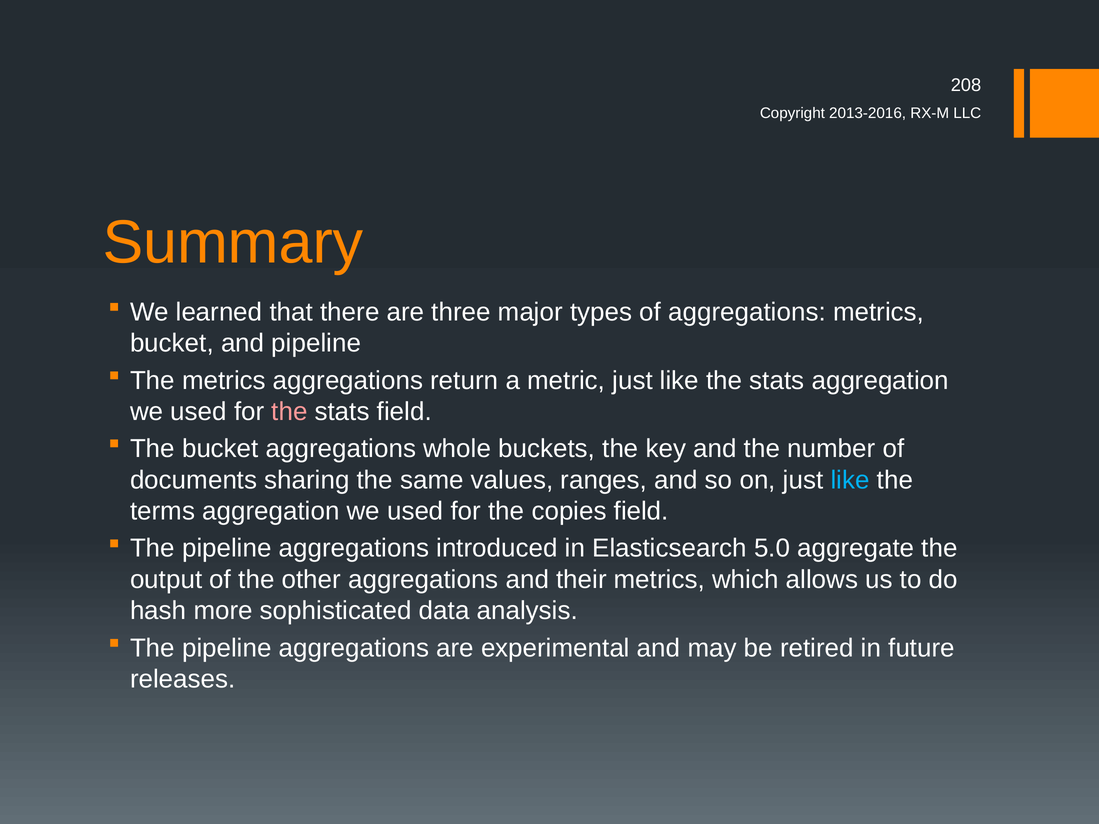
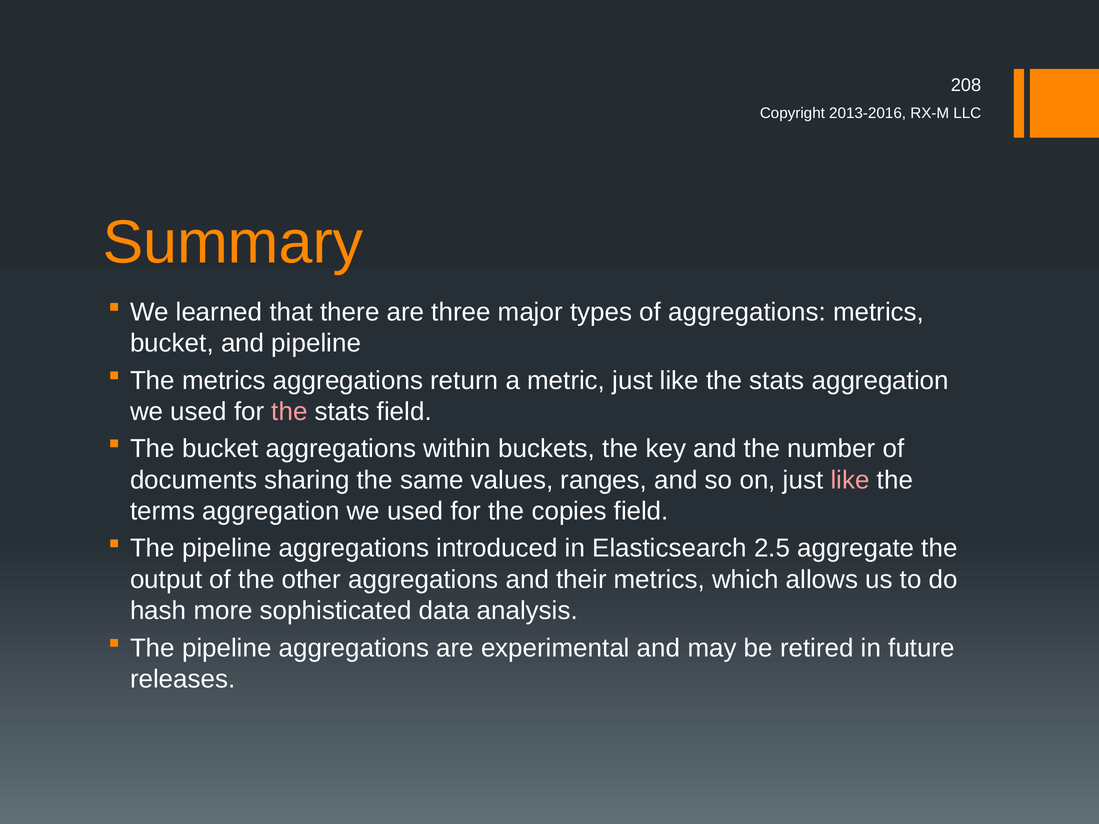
whole: whole -> within (457, 449)
like colour: light blue -> pink (850, 480)
5.0: 5.0 -> 2.5 (772, 549)
